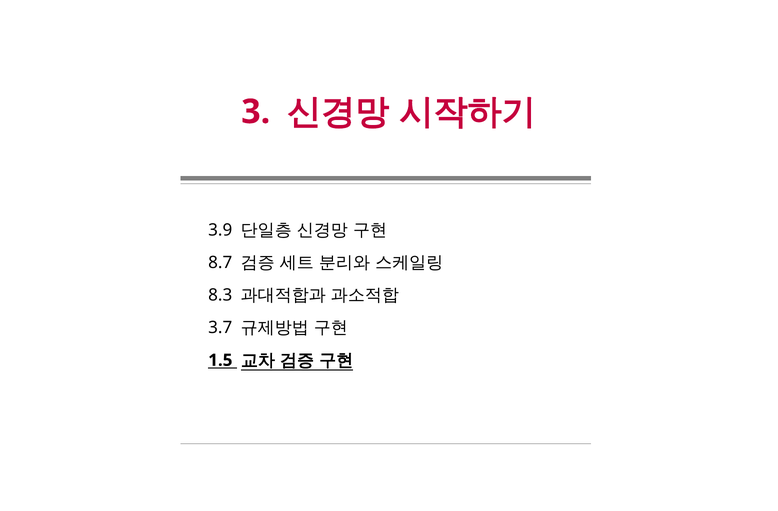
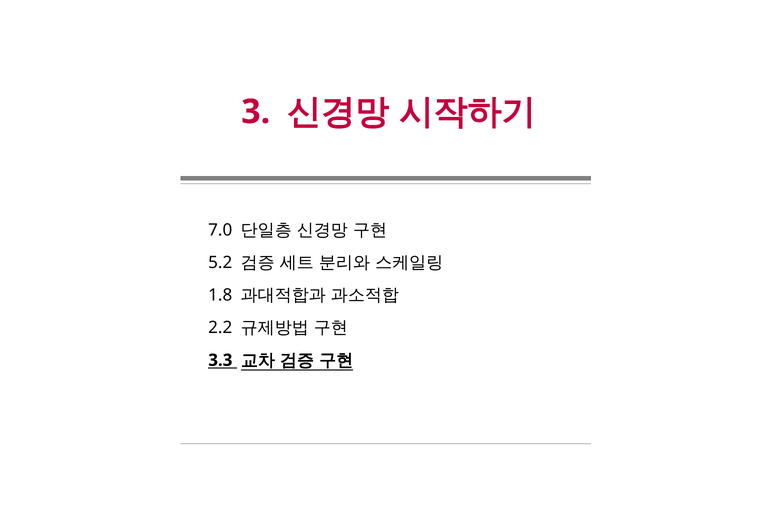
3.9: 3.9 -> 7.0 (220, 230)
8.7: 8.7 -> 5.2 (220, 263)
8.3: 8.3 -> 1.8 (220, 295)
3.7: 3.7 -> 2.2 (220, 328)
1.5: 1.5 -> 3.3 (220, 360)
